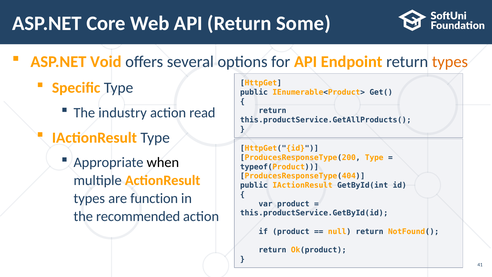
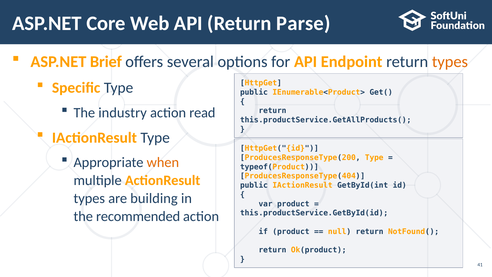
Some: Some -> Parse (303, 23)
Void: Void -> Brief (106, 62)
when colour: black -> orange (163, 162)
function: function -> building (154, 198)
